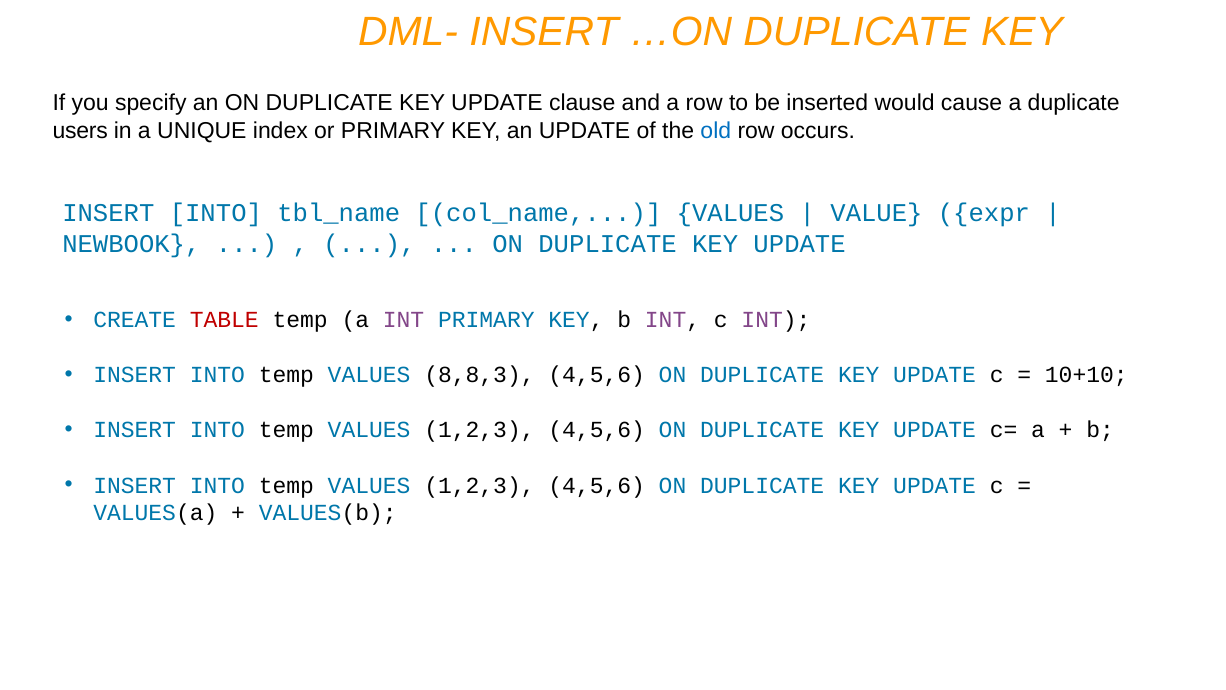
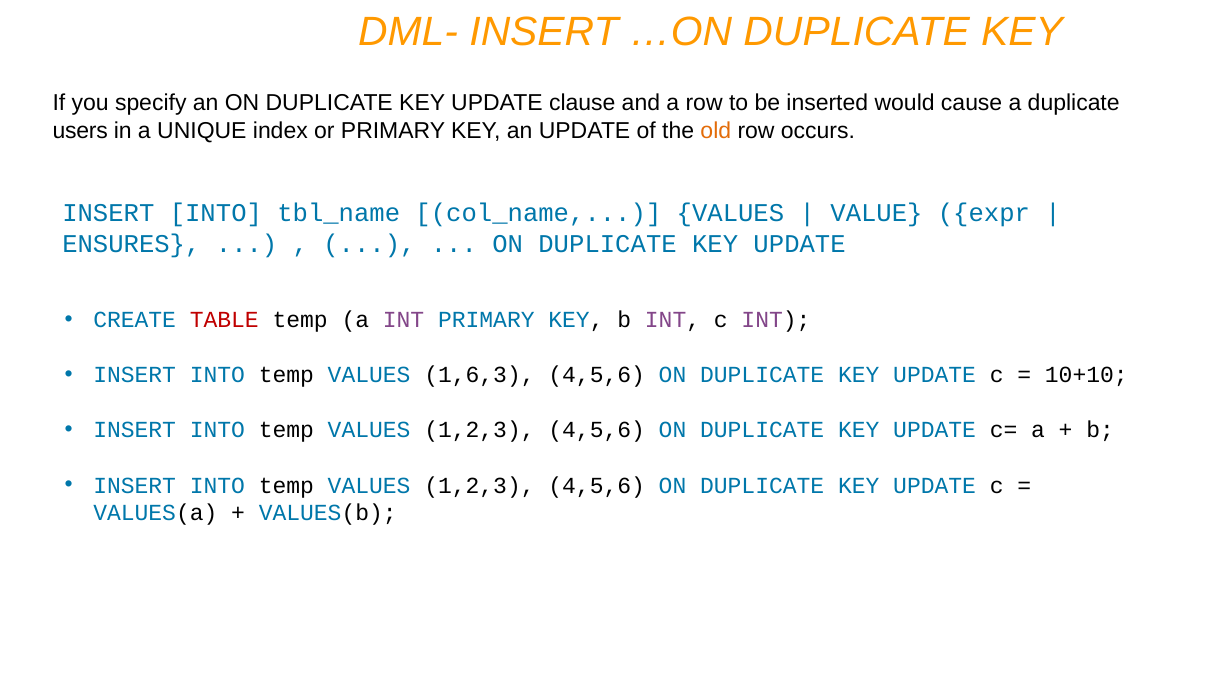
old colour: blue -> orange (716, 131)
NEWBOOK: NEWBOOK -> ENSURES (131, 244)
8,8,3: 8,8,3 -> 1,6,3 (479, 375)
